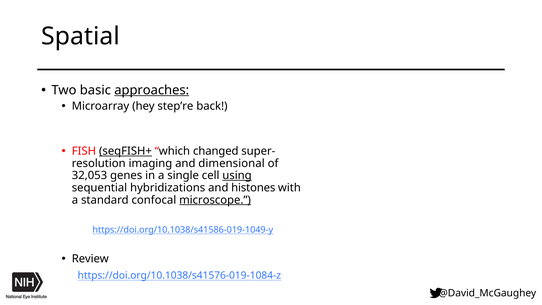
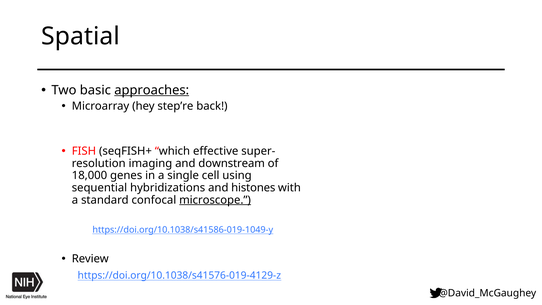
seqFISH+ underline: present -> none (125, 151)
changed: changed -> effective (216, 151)
dimensional: dimensional -> downstream (232, 163)
32,053: 32,053 -> 18,000 (89, 175)
using underline: present -> none (237, 175)
https://doi.org/10.1038/s41576-019-1084-z: https://doi.org/10.1038/s41576-019-1084-z -> https://doi.org/10.1038/s41576-019-4129-z (179, 275)
